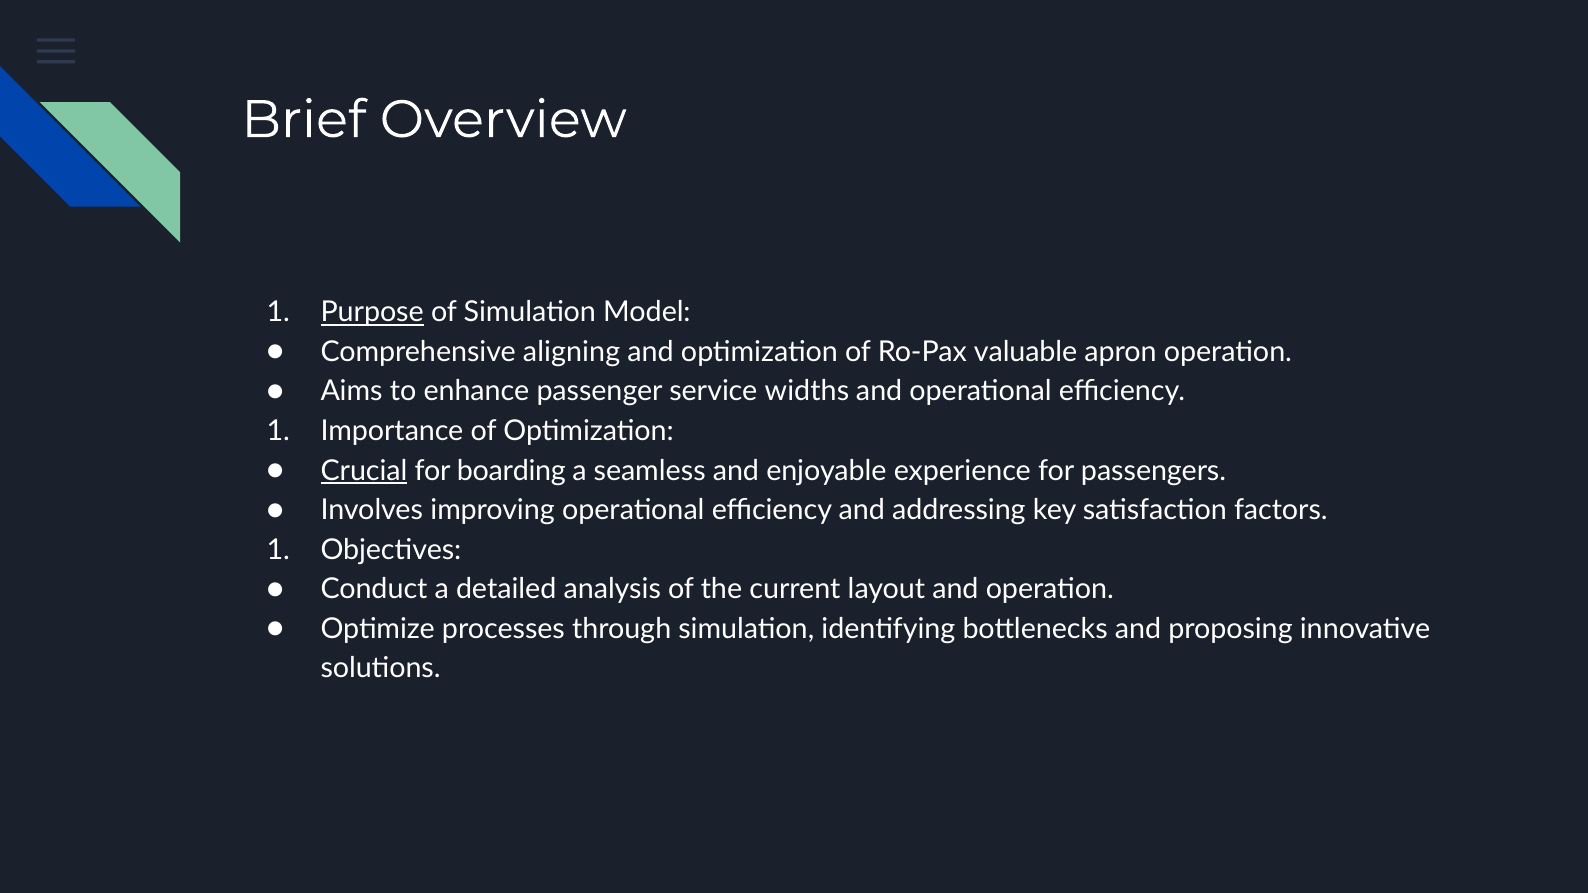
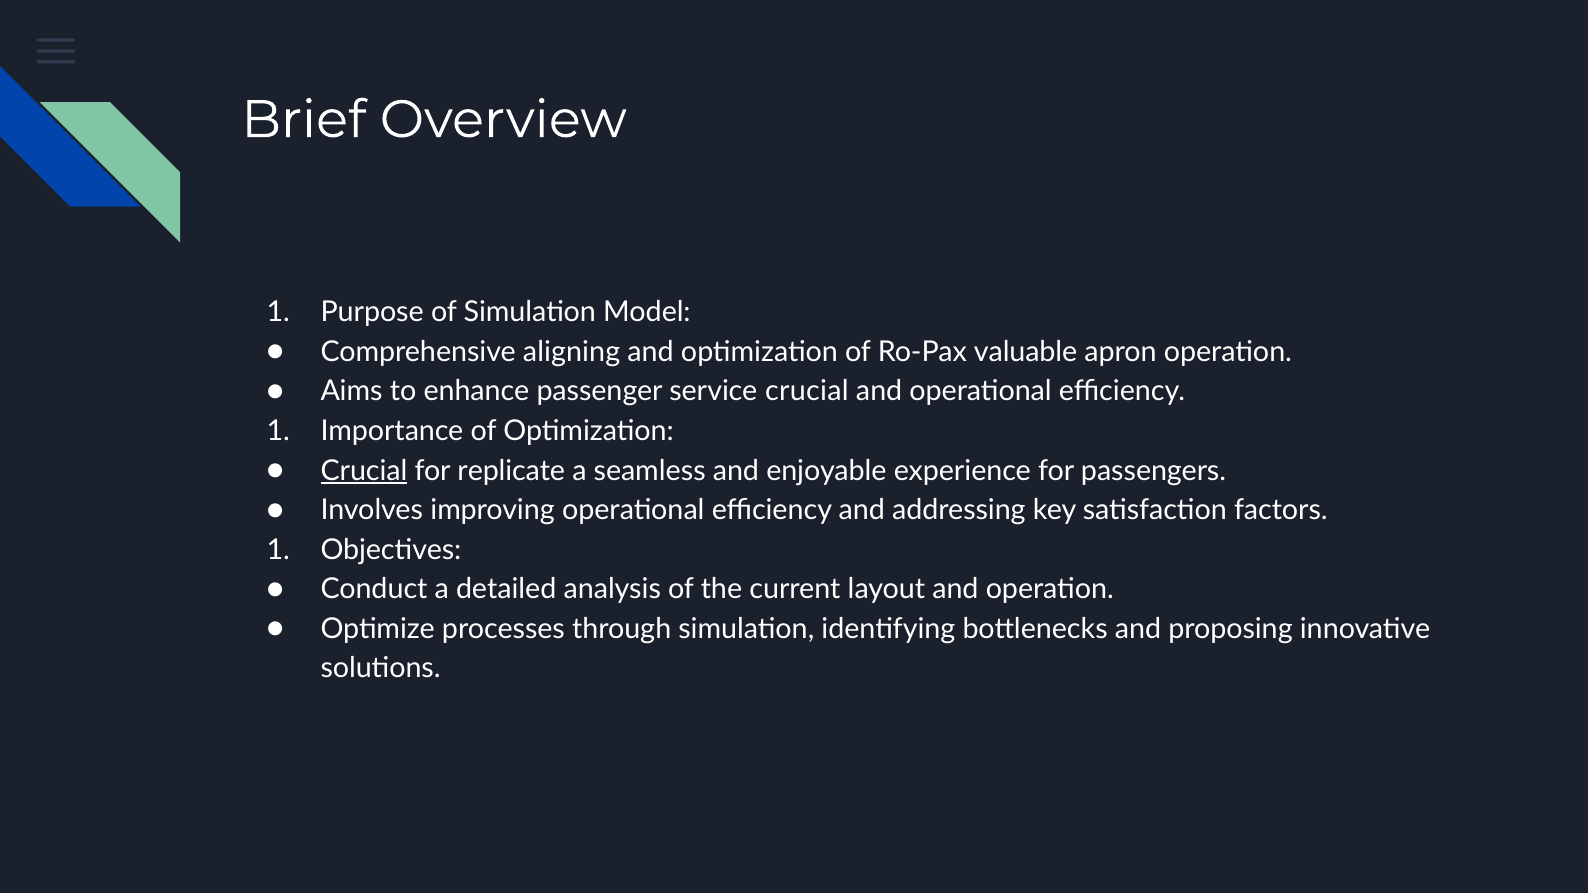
Purpose underline: present -> none (372, 312)
service widths: widths -> crucial (807, 392)
boarding: boarding -> replicate (511, 471)
